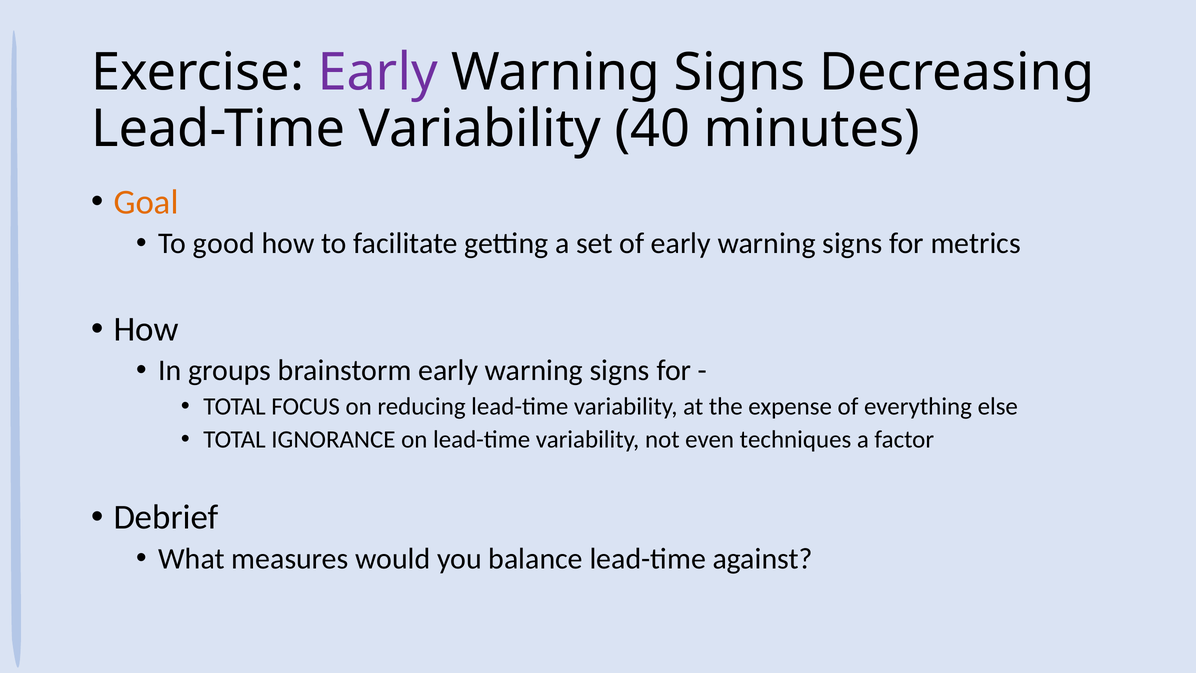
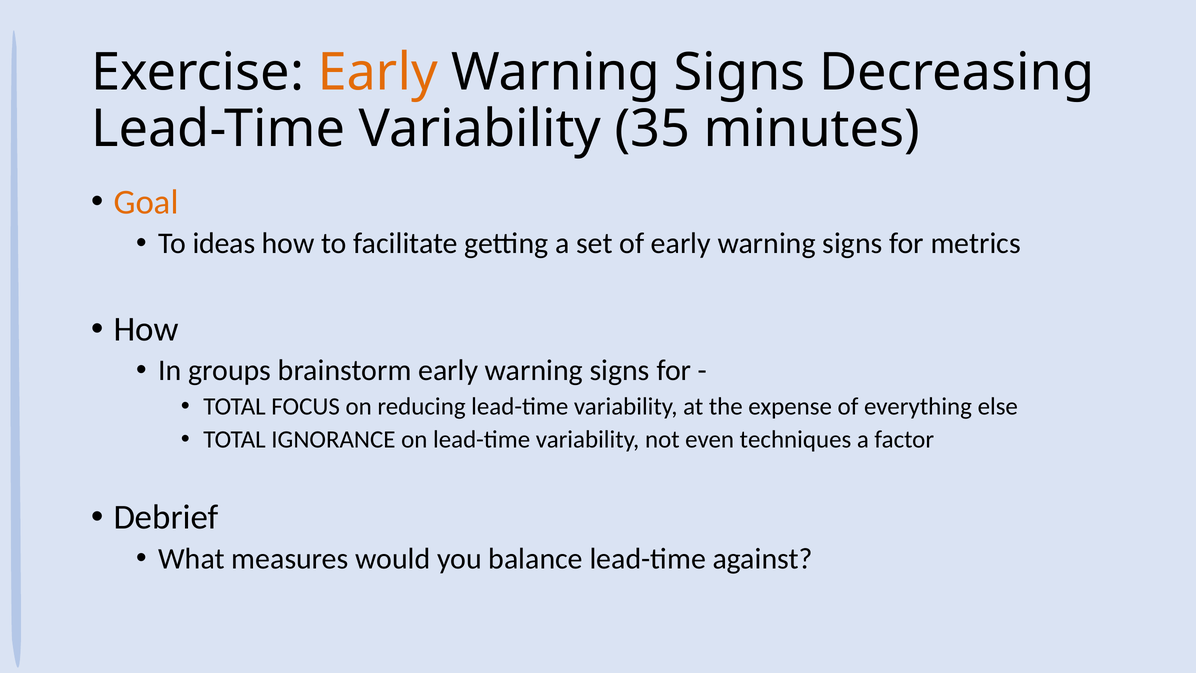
Early colour: purple -> orange (378, 72)
40: 40 -> 35 (653, 129)
good: good -> ideas (224, 243)
